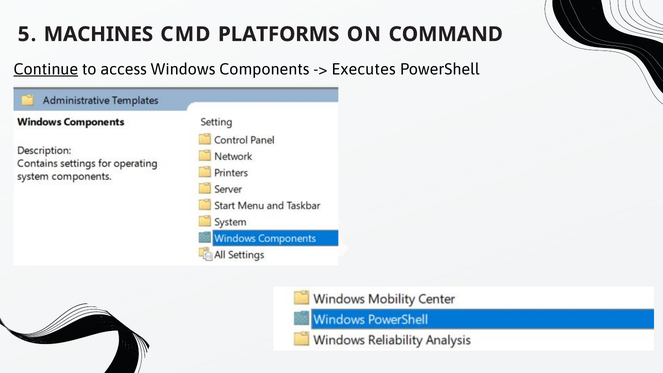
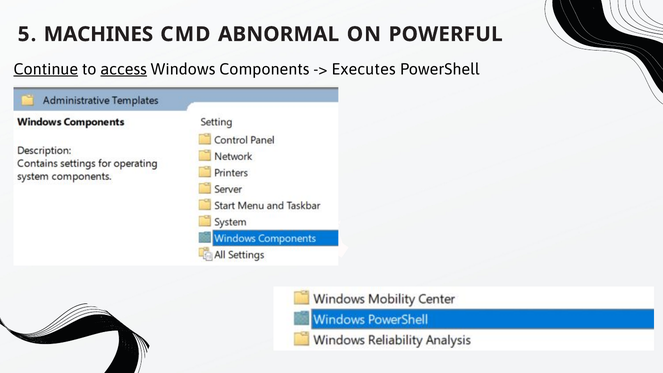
PLATFORMS: PLATFORMS -> ABNORMAL (279, 34)
COMMAND: COMMAND -> POWERFUL (446, 34)
access underline: none -> present (124, 69)
